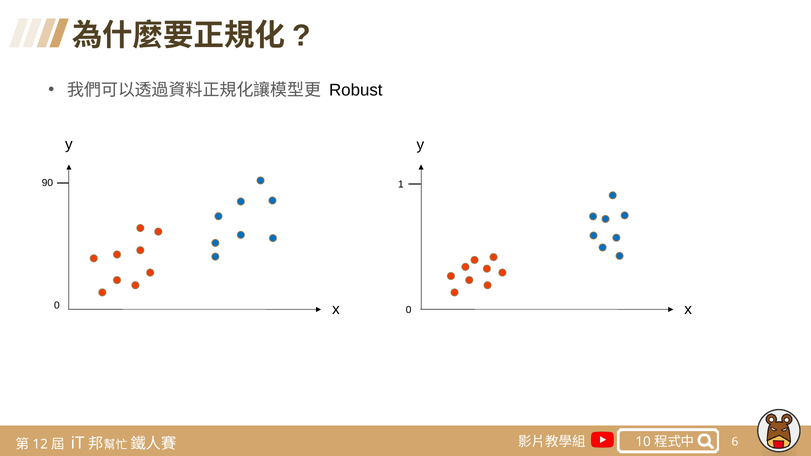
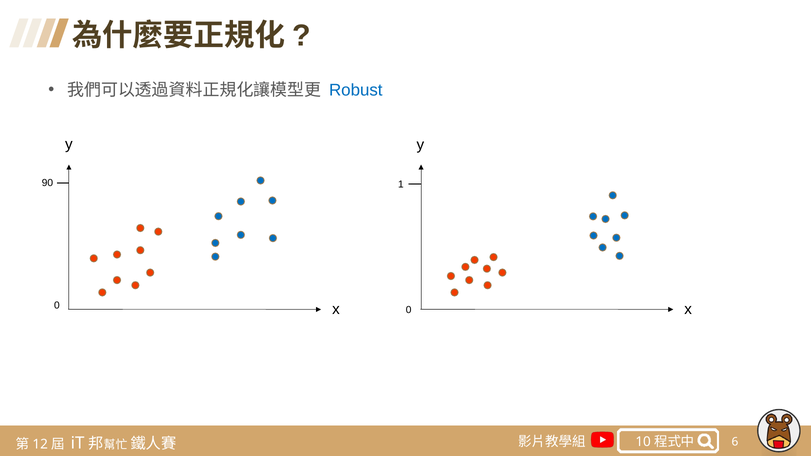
Robust colour: black -> blue (356, 90)
